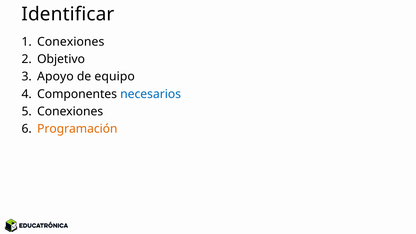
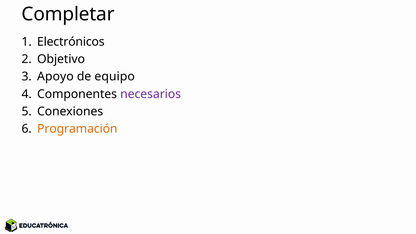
Identificar: Identificar -> Completar (68, 14)
Conexiones: Conexiones -> Electrónicos (71, 42)
necesarios colour: blue -> purple (151, 94)
